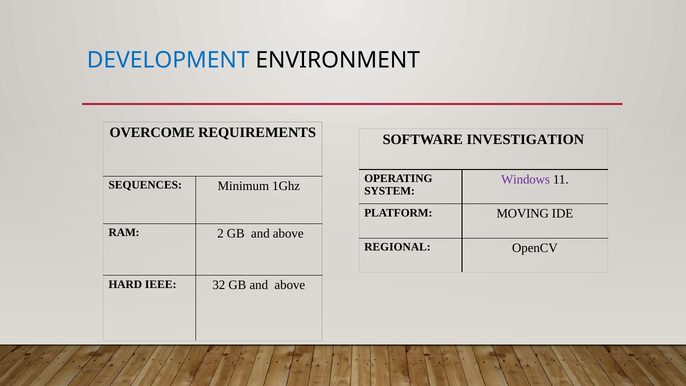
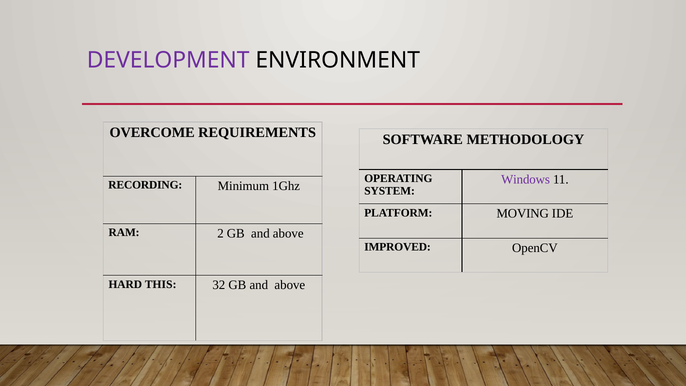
DEVELOPMENT colour: blue -> purple (168, 60)
INVESTIGATION: INVESTIGATION -> METHODOLOGY (525, 139)
SEQUENCES: SEQUENCES -> RECORDING (145, 185)
REGIONAL: REGIONAL -> IMPROVED (398, 247)
IEEE: IEEE -> THIS (161, 284)
